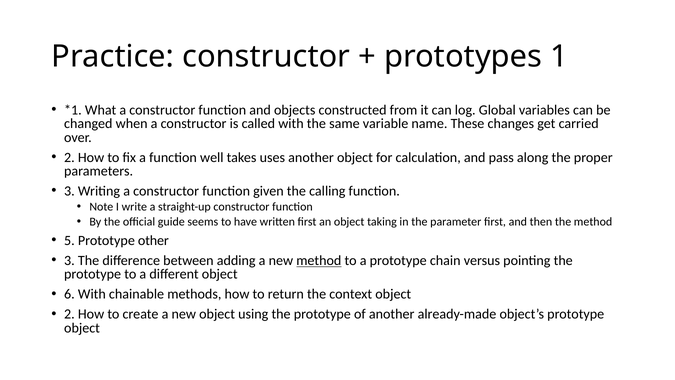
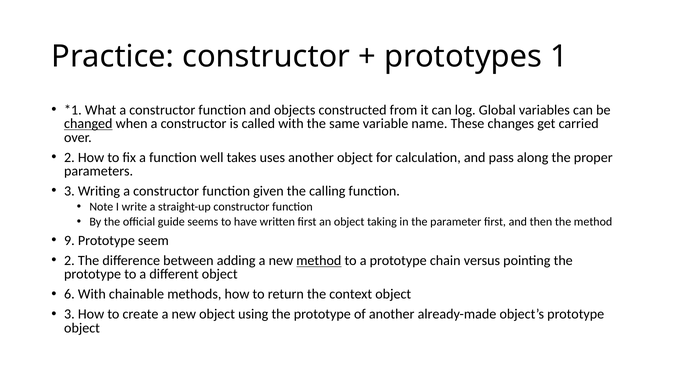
changed underline: none -> present (88, 124)
5: 5 -> 9 (69, 240)
other: other -> seem (153, 240)
3: 3 -> 2 (69, 260)
2: 2 -> 3 (69, 314)
